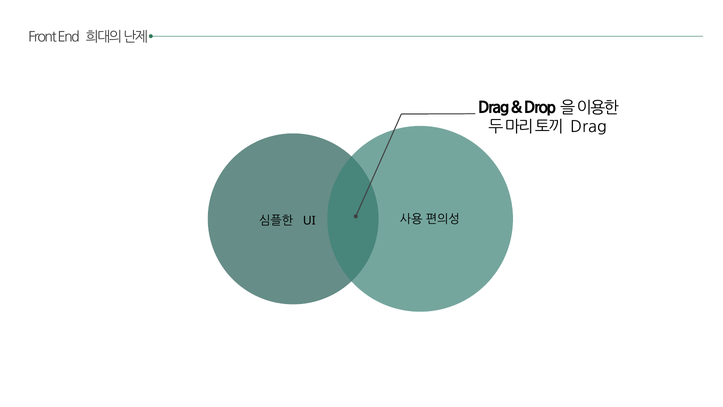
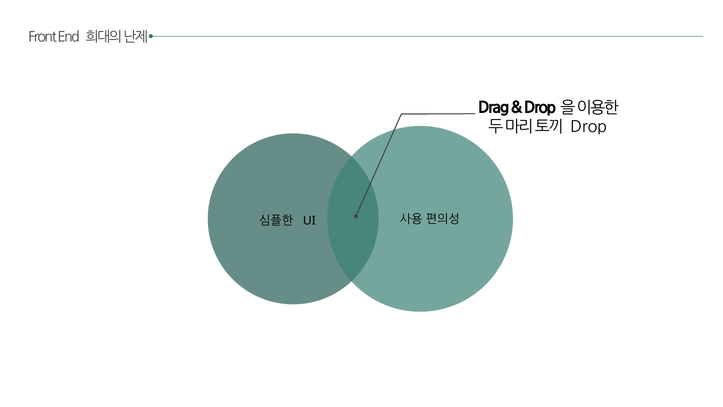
Drag: Drag -> Drop (589, 127)
